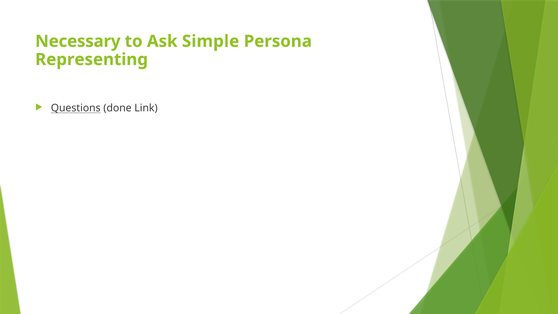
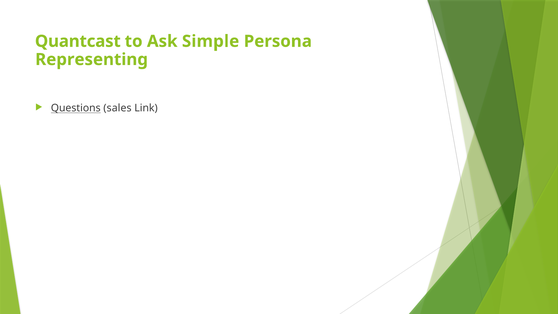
Necessary: Necessary -> Quantcast (78, 41)
done: done -> sales (117, 108)
